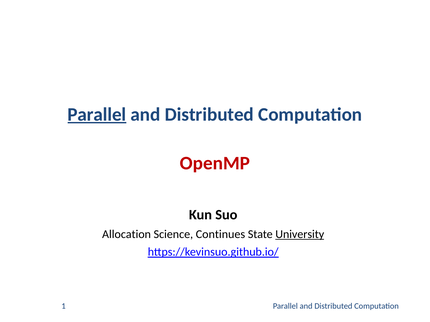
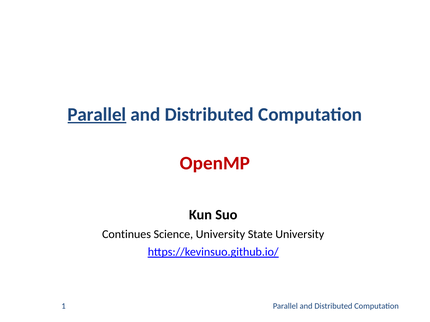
Allocation: Allocation -> Continues (127, 234)
Science Continues: Continues -> University (220, 234)
University underline: present -> none (300, 234)
